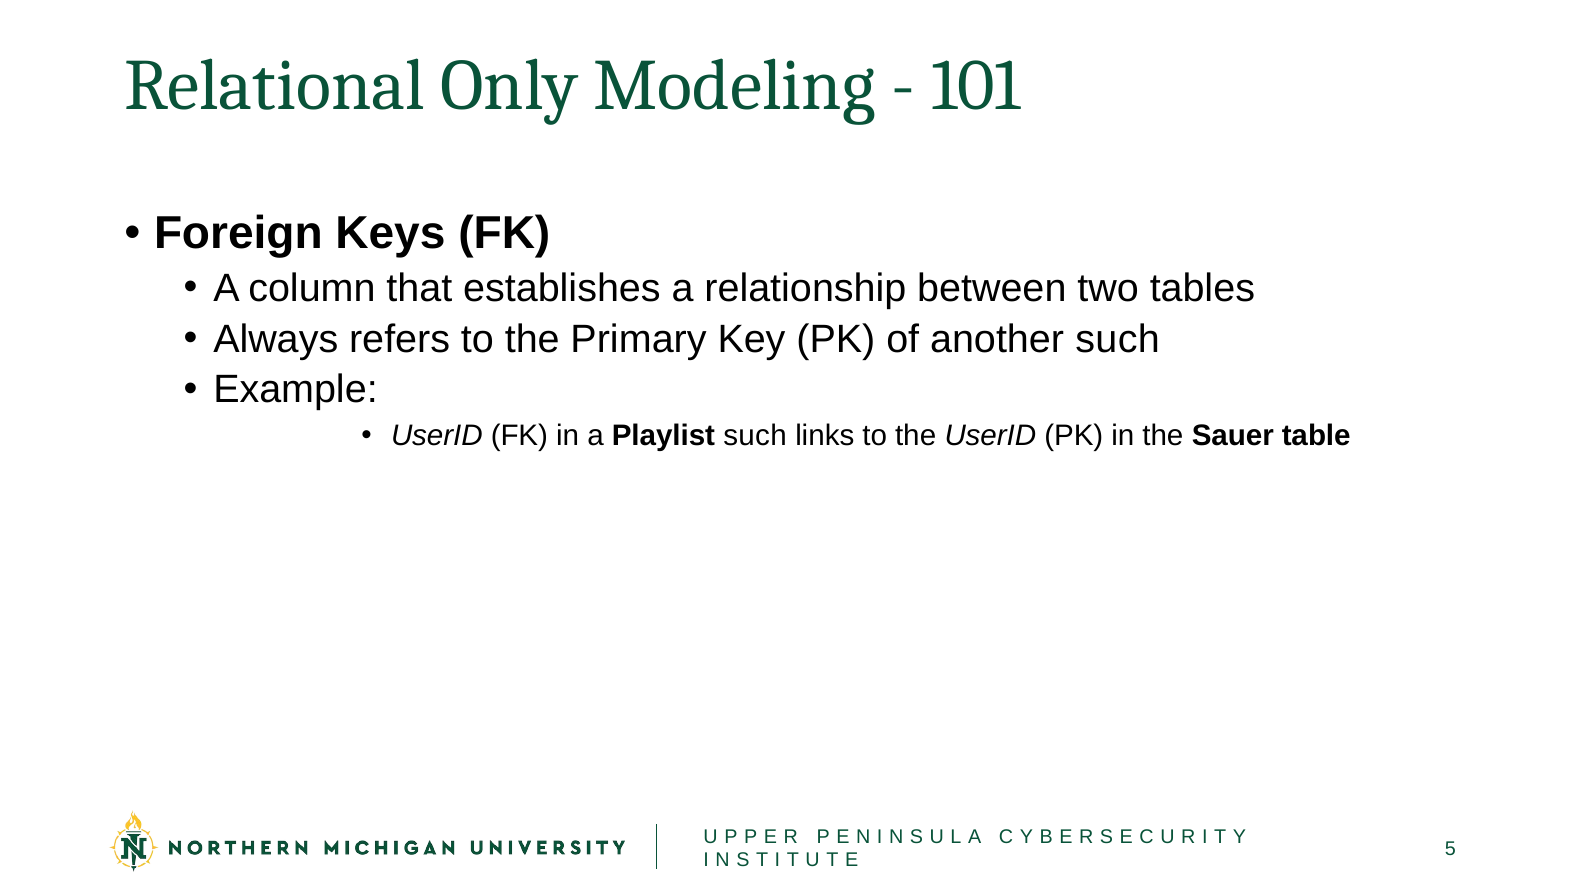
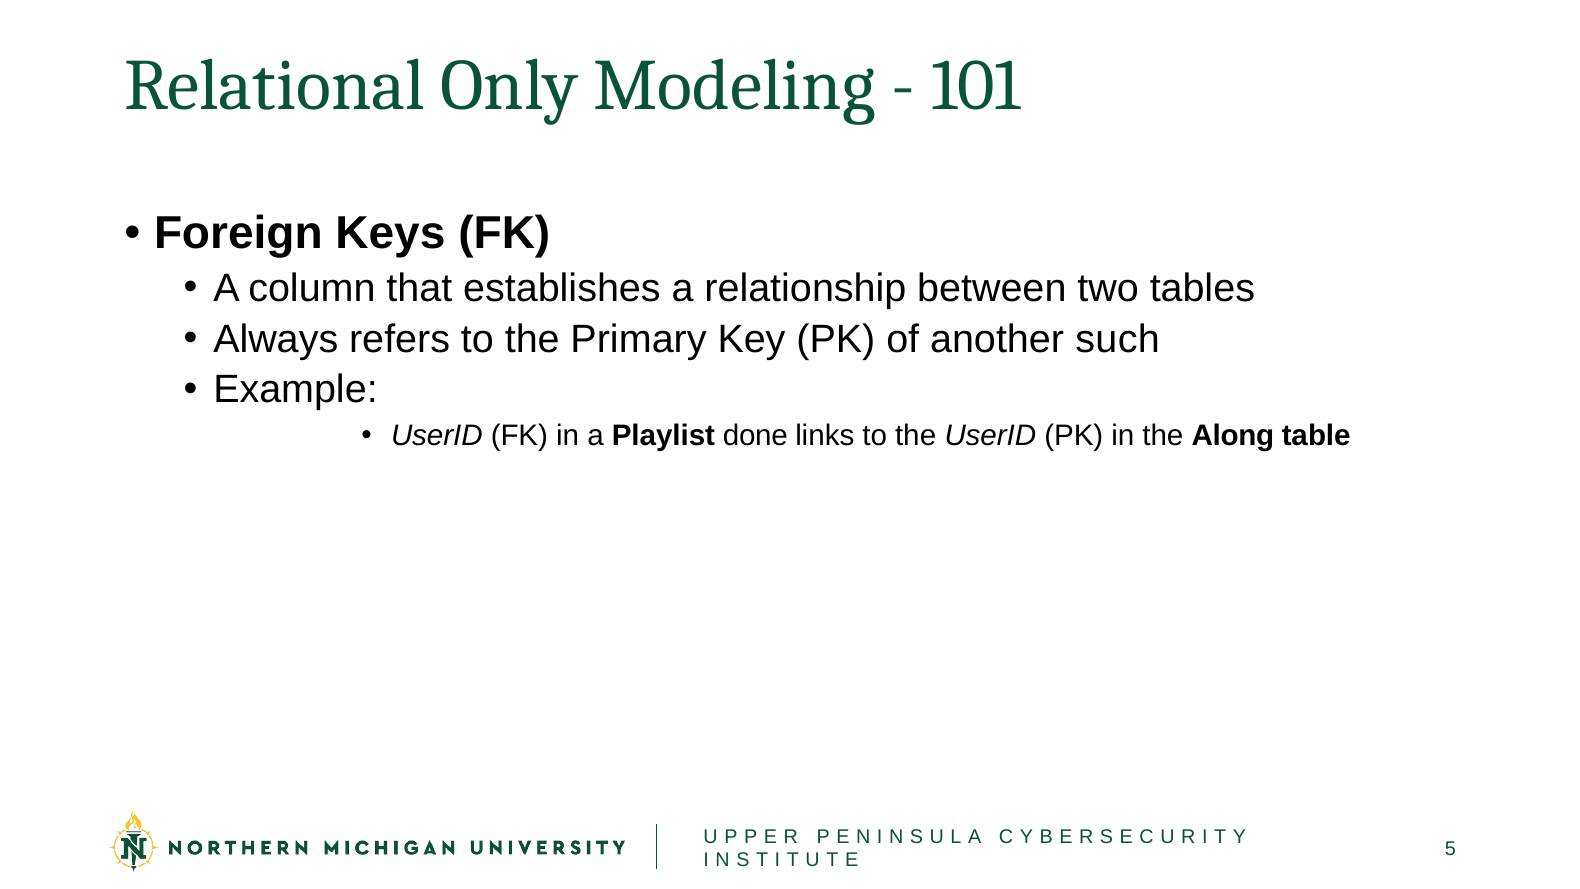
Playlist such: such -> done (755, 435)
Sauer: Sauer -> Along (1233, 435)
